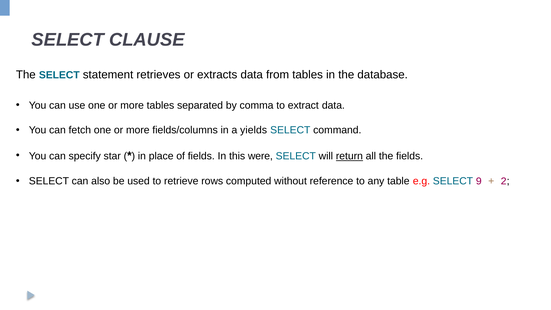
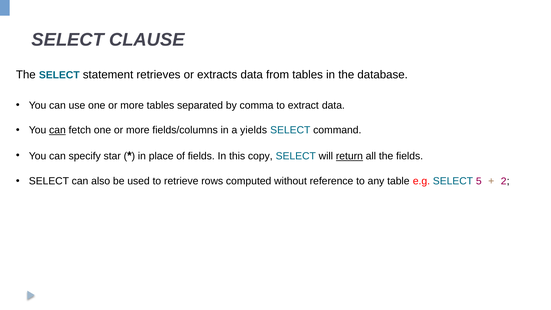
can underline: none -> present (57, 130)
were: were -> copy (260, 156)
9: 9 -> 5 (479, 181)
